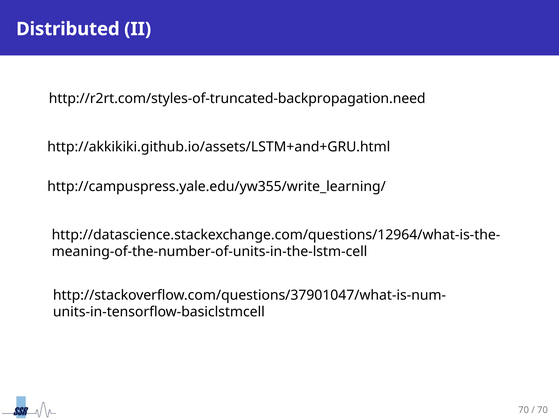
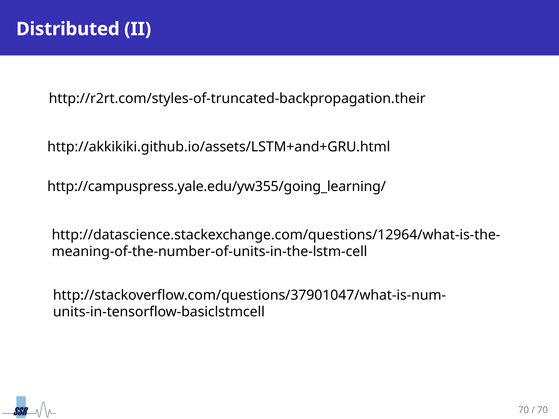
http://r2rt.com/styles-of-truncated-backpropagation.need: http://r2rt.com/styles-of-truncated-backpropagation.need -> http://r2rt.com/styles-of-truncated-backpropagation.their (237, 99)
http://campuspress.yale.edu/yw355/write_learning/: http://campuspress.yale.edu/yw355/write_learning/ -> http://campuspress.yale.edu/yw355/going_learning/ (217, 187)
